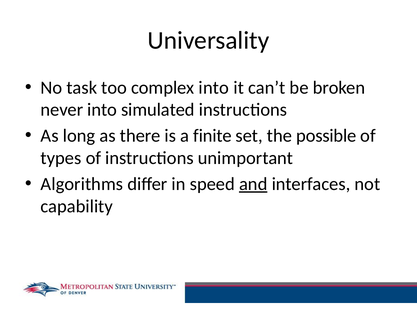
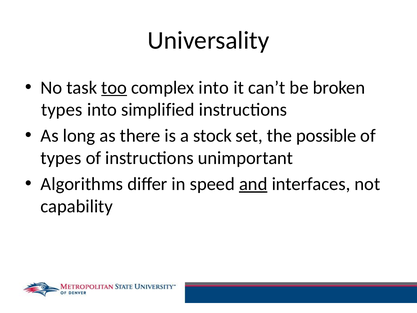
too underline: none -> present (114, 87)
never: never -> types (62, 110)
simulated: simulated -> simplified (158, 110)
finite: finite -> stock (212, 136)
